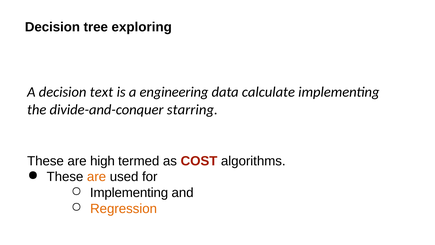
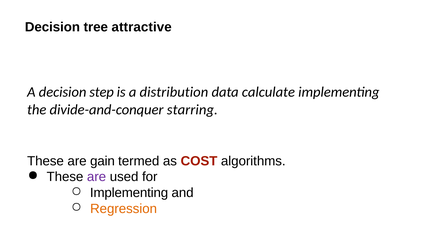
exploring: exploring -> attractive (142, 27)
text: text -> step (102, 92)
engineering: engineering -> distribution (174, 92)
high: high -> gain (102, 161)
are colour: orange -> purple (97, 177)
